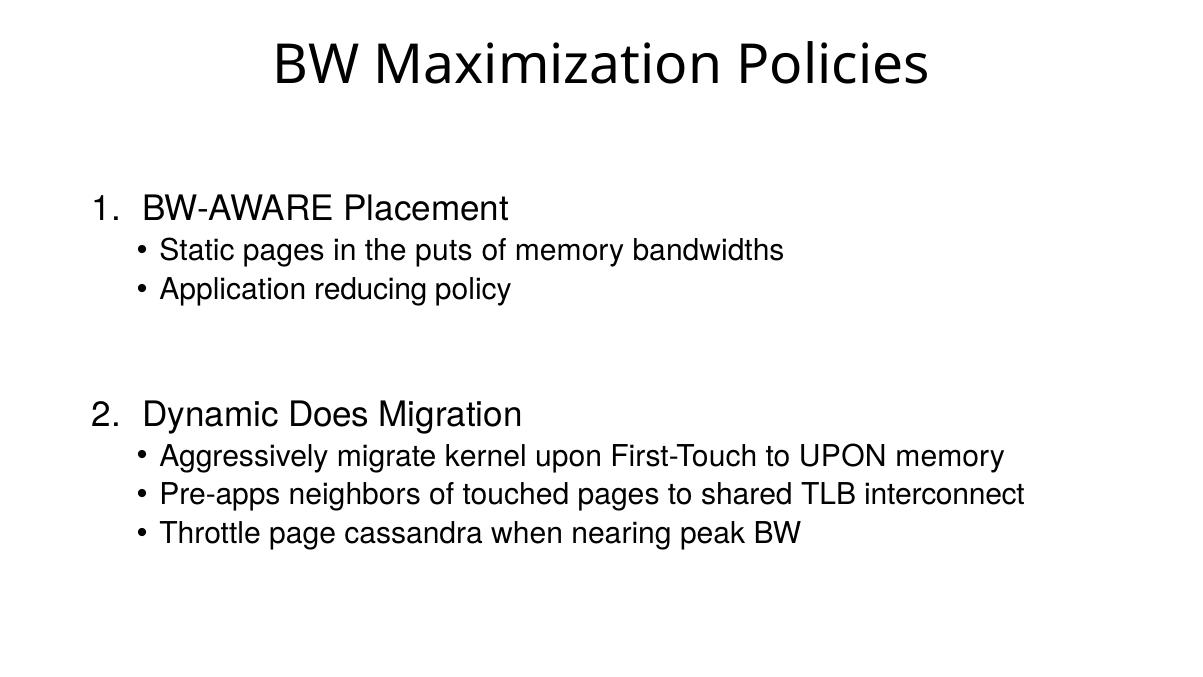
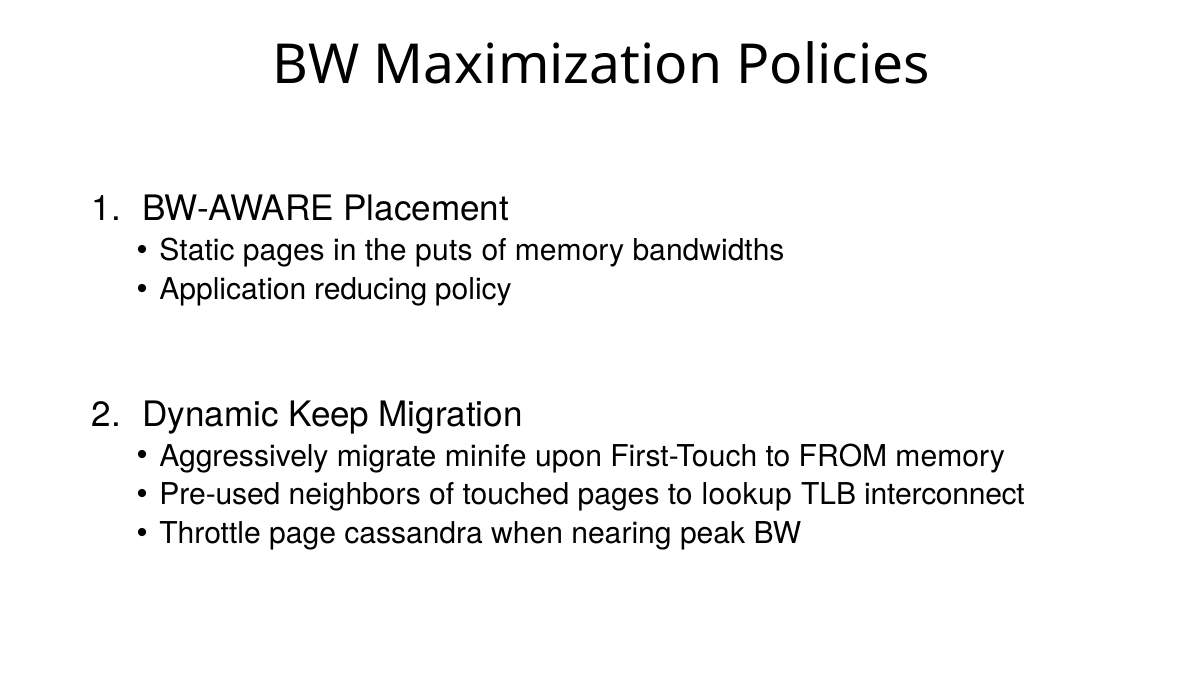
Does: Does -> Keep (329, 414)
kernel: kernel -> minife (486, 456)
to UPON: UPON -> FROM (843, 456)
Pre-apps: Pre-apps -> Pre-used (220, 495)
shared: shared -> lookup (747, 495)
